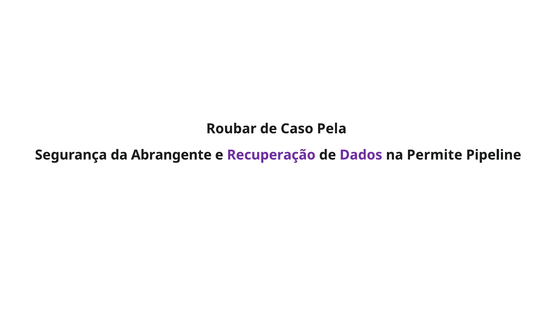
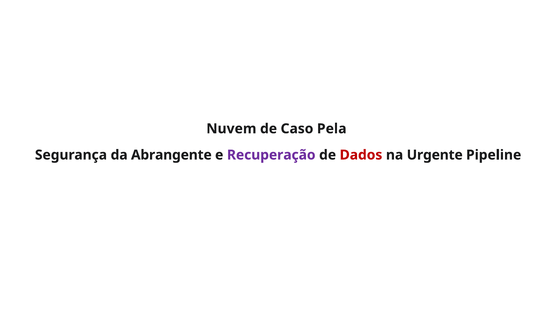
Roubar: Roubar -> Nuvem (231, 129)
Dados colour: purple -> red (361, 155)
Permite: Permite -> Urgente (435, 155)
